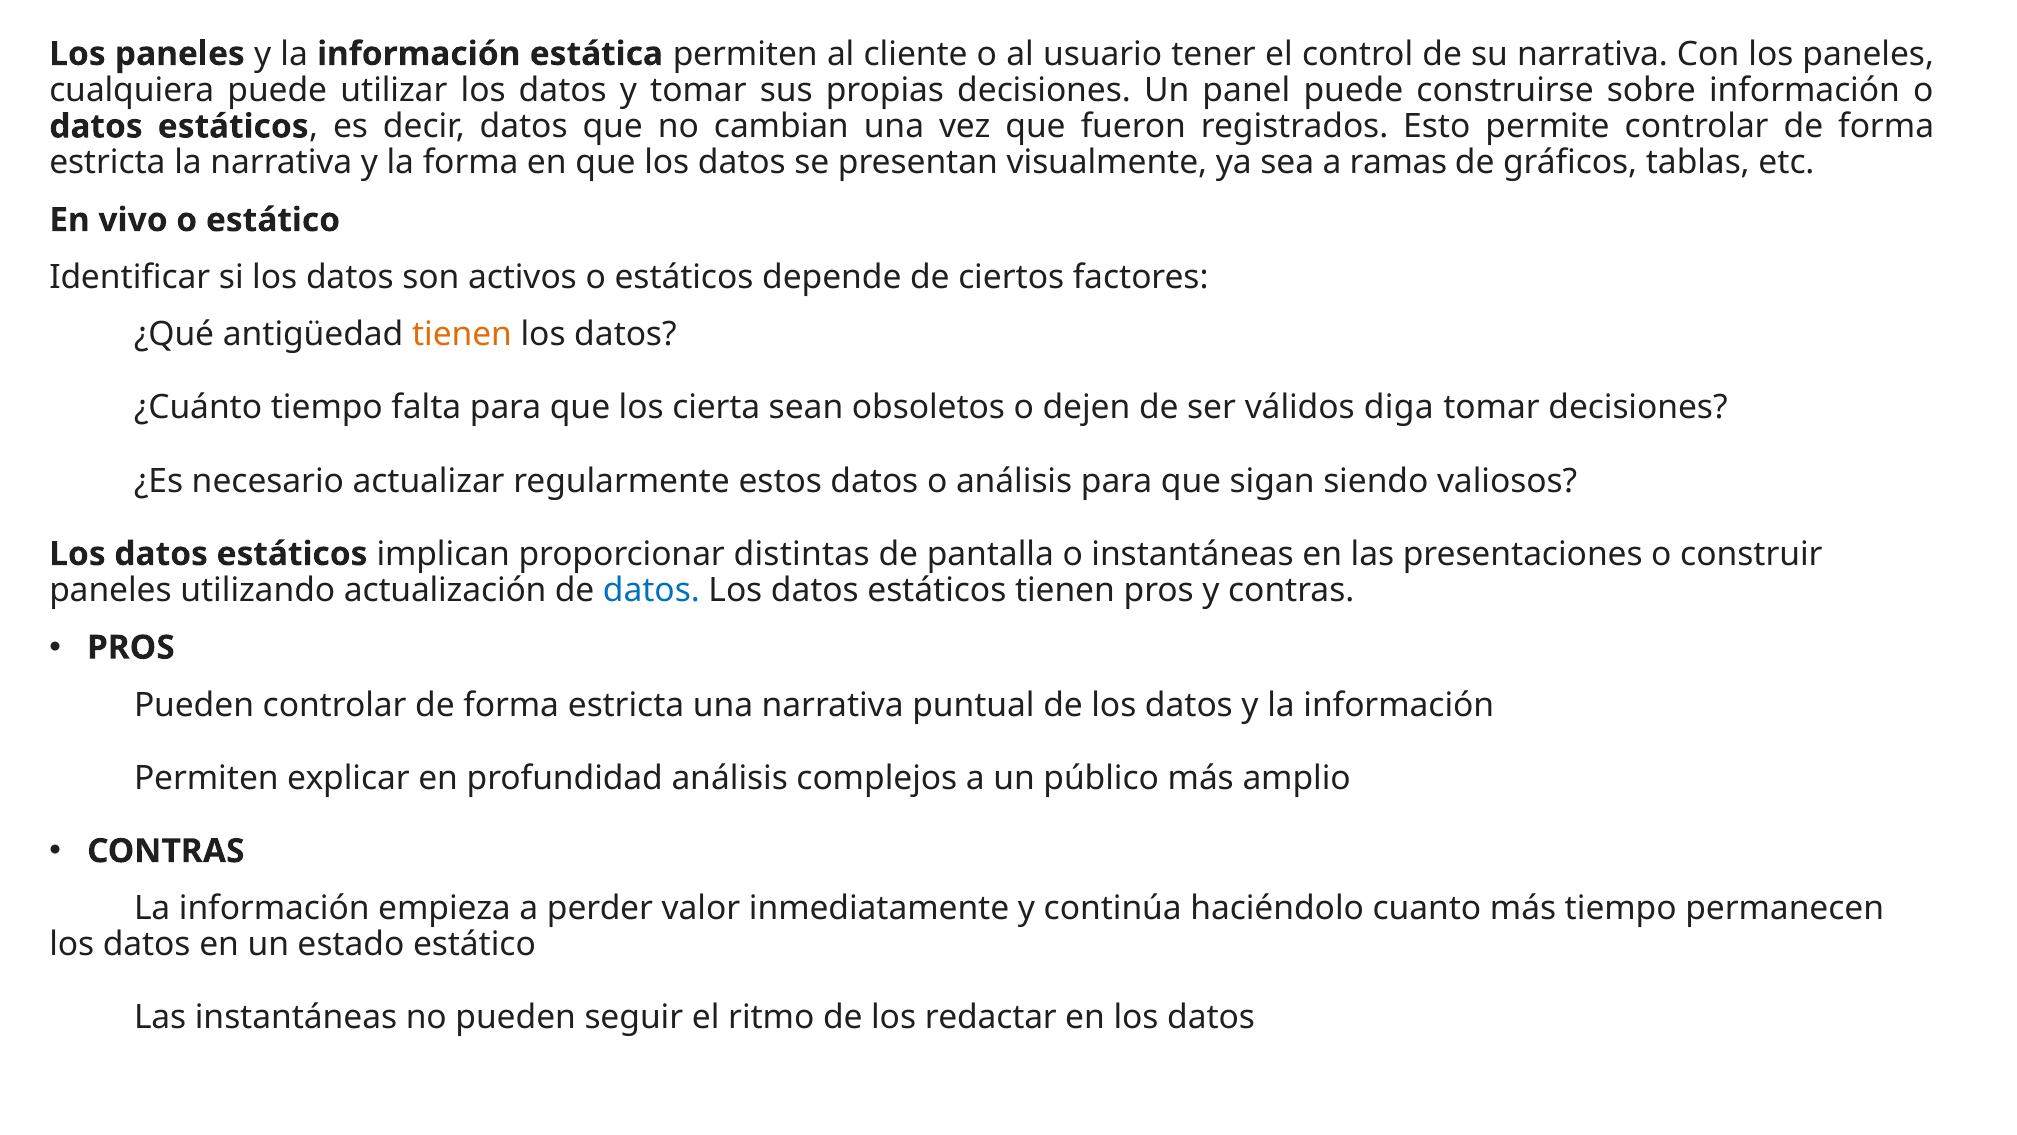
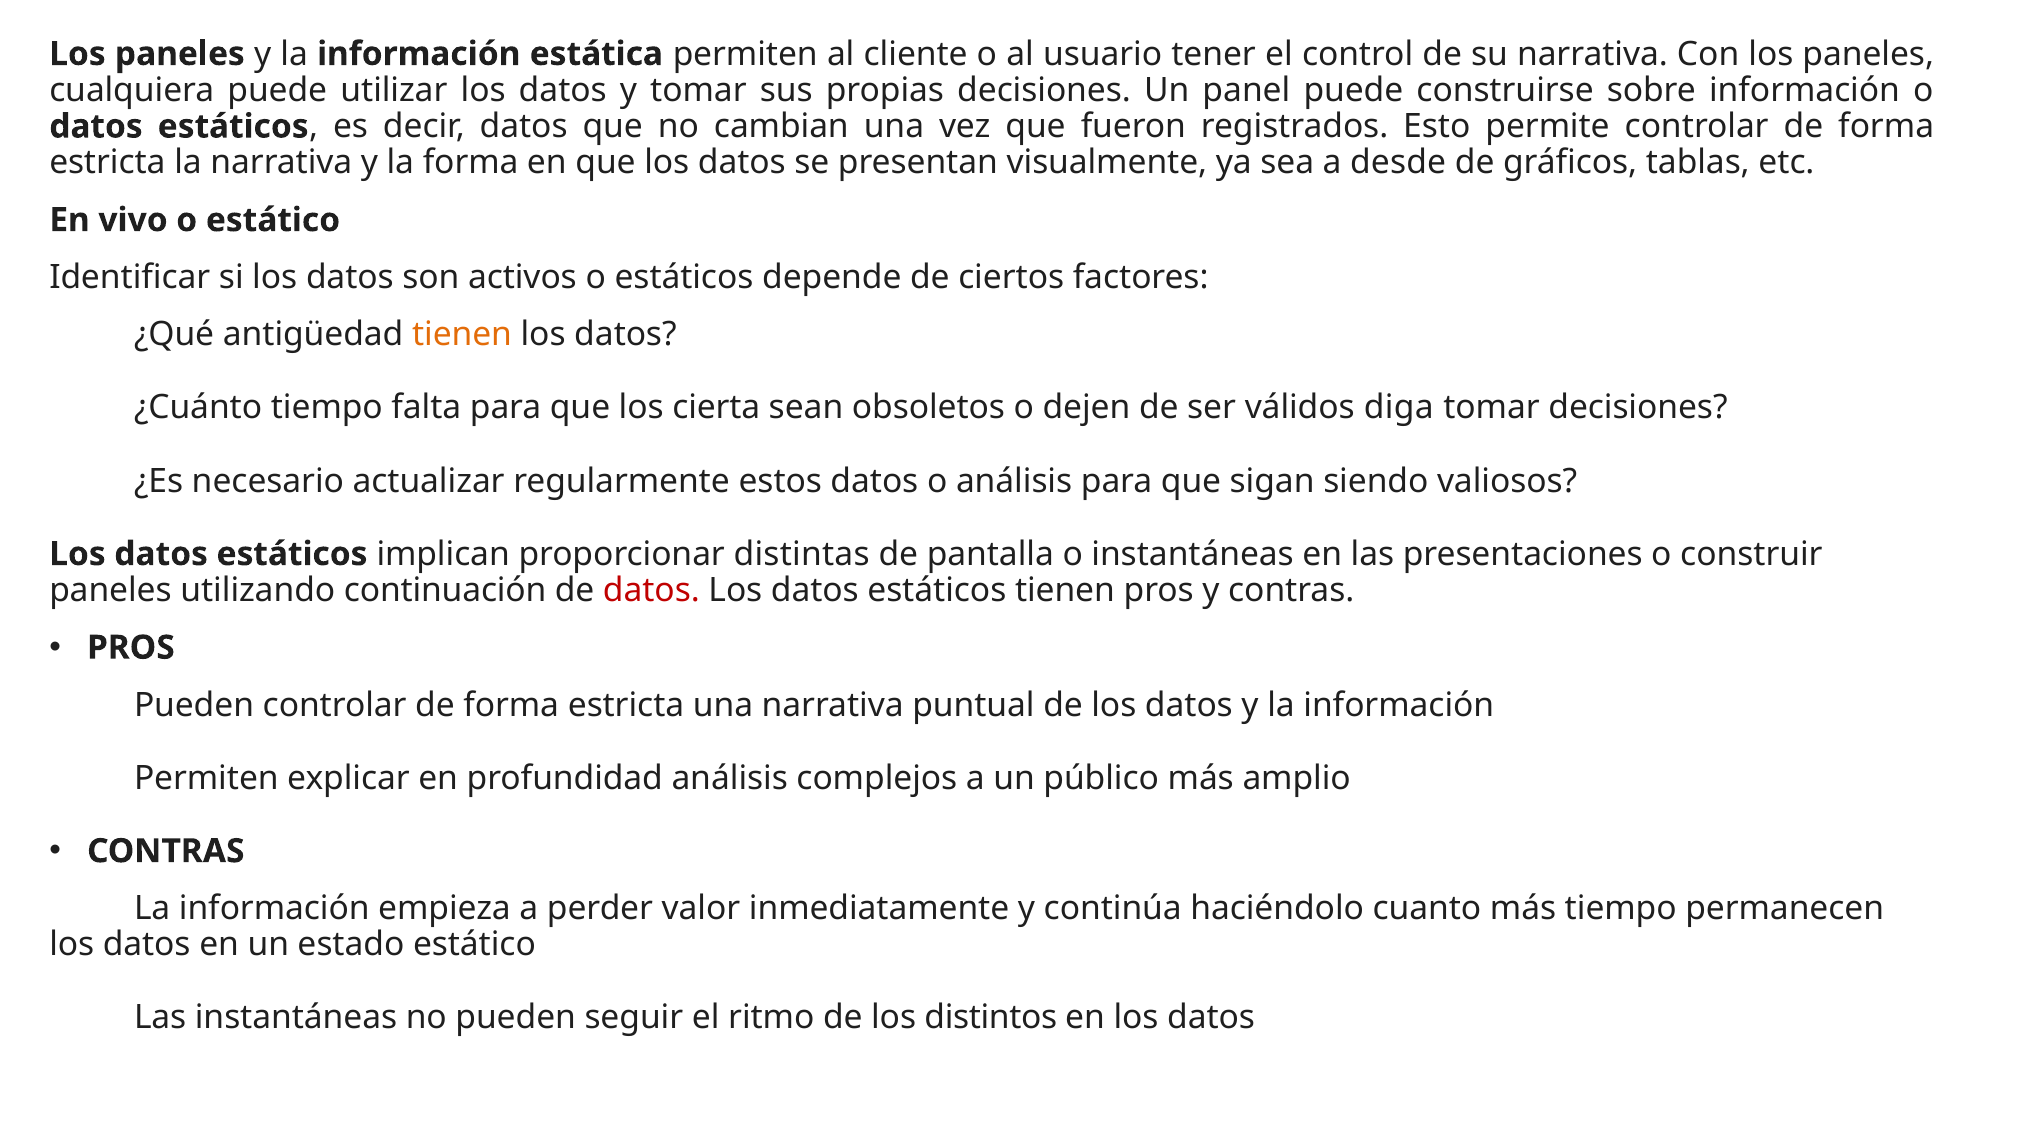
ramas: ramas -> desde (1398, 163)
actualización: actualización -> continuación (445, 590)
datos colour: blue -> red (651, 590)
redactar: redactar -> distintos (991, 1017)
